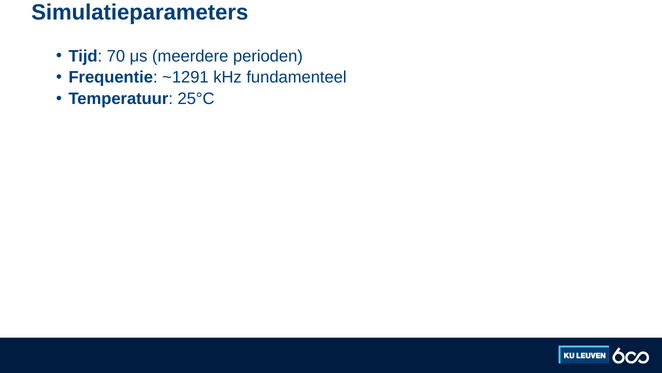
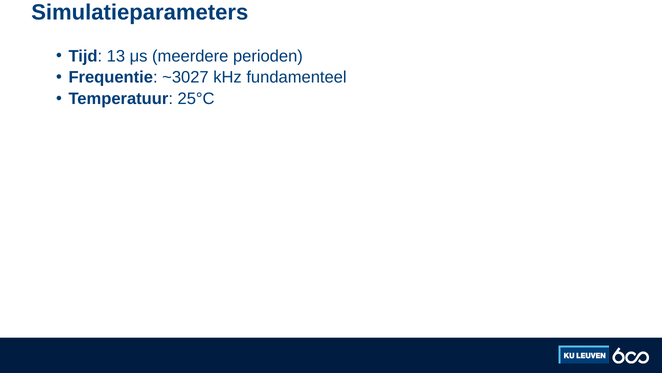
70: 70 -> 13 (116, 56)
~1291: ~1291 -> ~3027 (185, 77)
